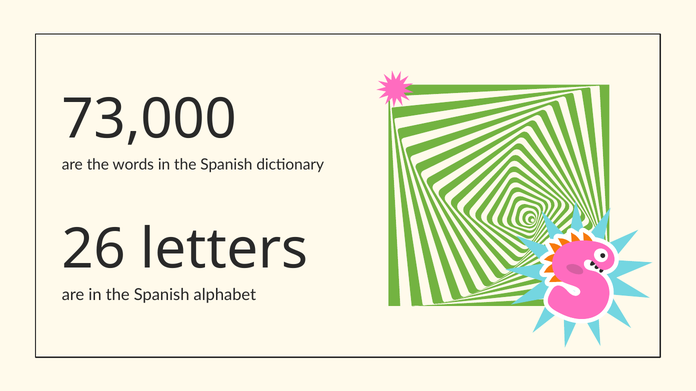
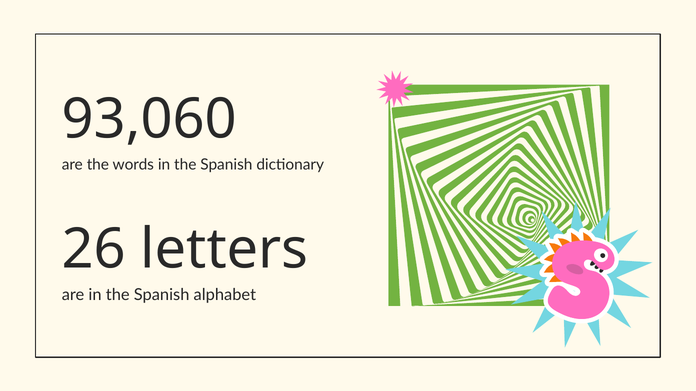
73,000: 73,000 -> 93,060 (149, 119)
